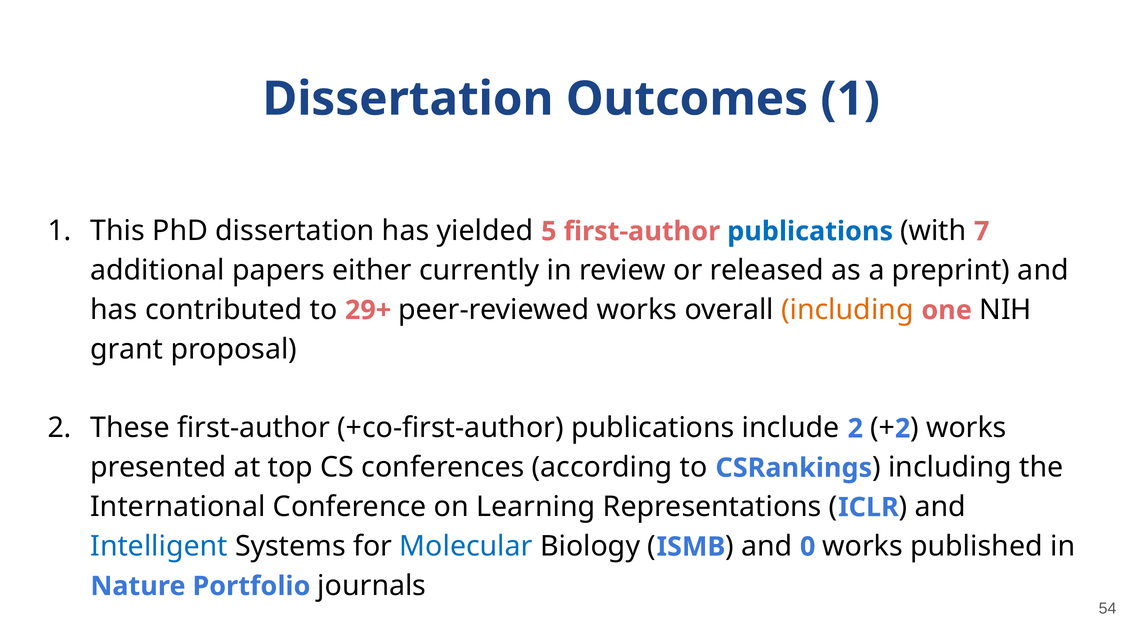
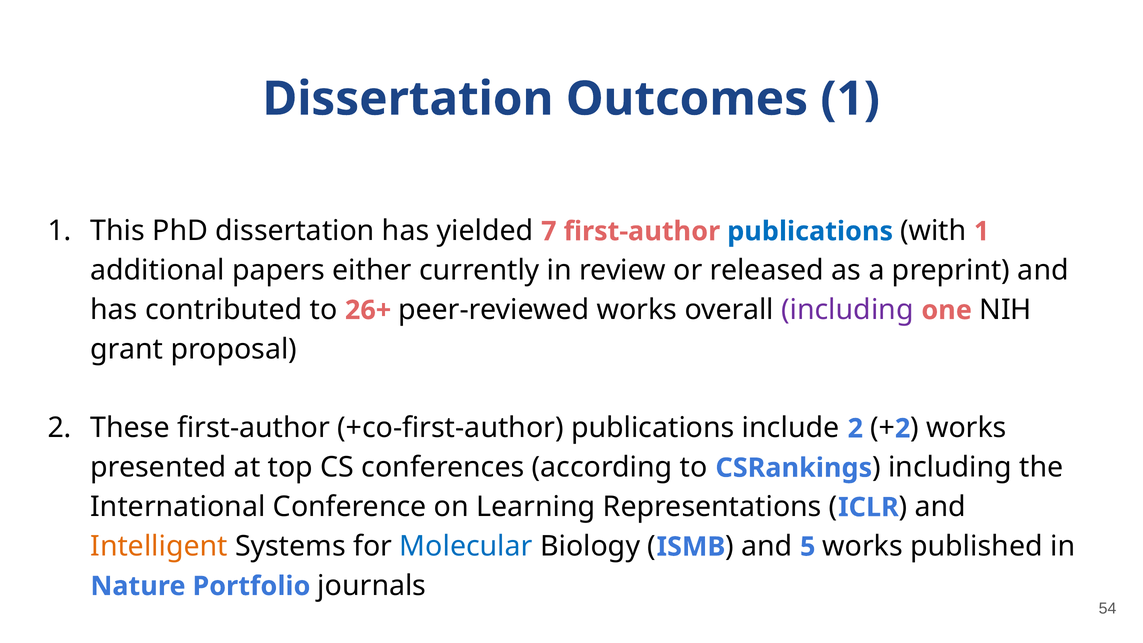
5: 5 -> 7 (549, 231)
with 7: 7 -> 1 (982, 231)
29+: 29+ -> 26+ (368, 310)
including colour: orange -> purple (847, 310)
Intelligent colour: blue -> orange (159, 546)
0: 0 -> 5 (808, 547)
